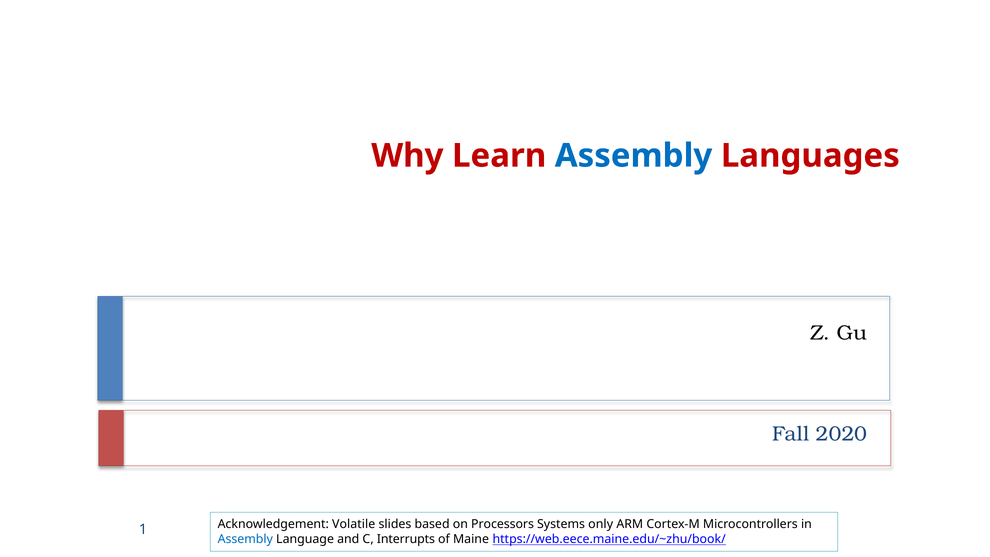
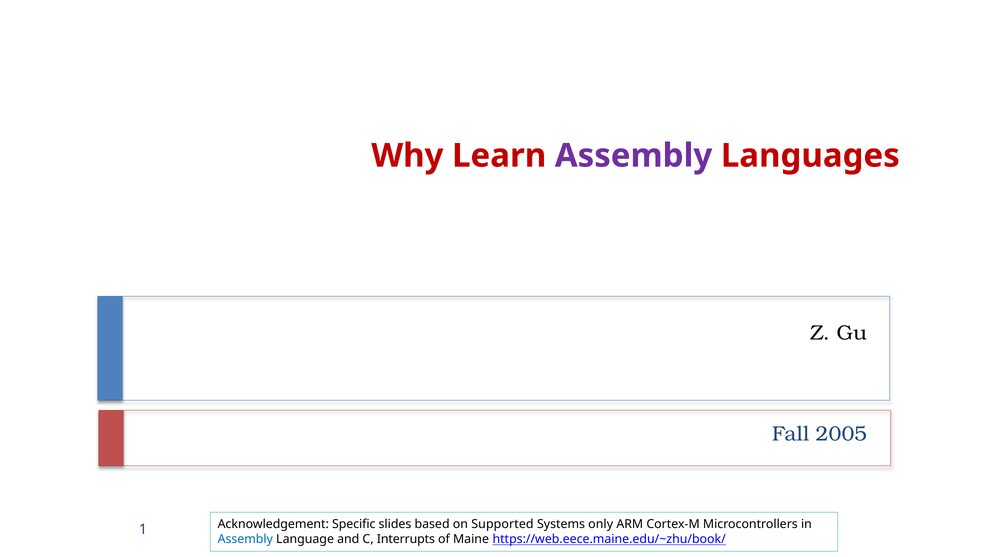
Assembly colour: blue -> purple (634, 156)
2020: 2020 -> 2005 (842, 434)
Volatile: Volatile -> Specific (354, 524)
Processors: Processors -> Supported (502, 524)
